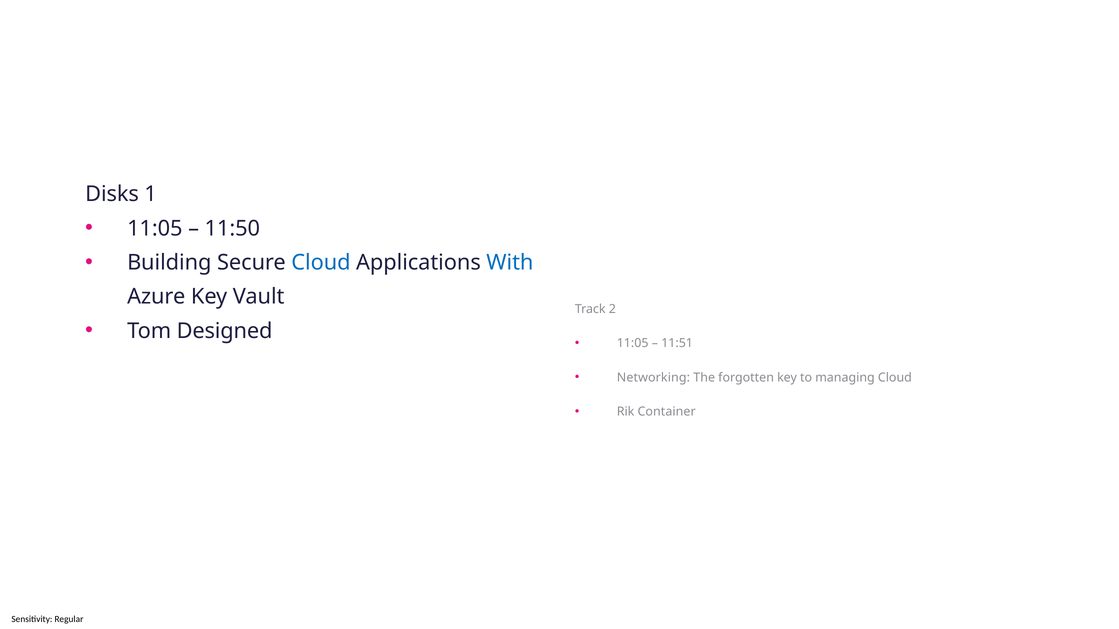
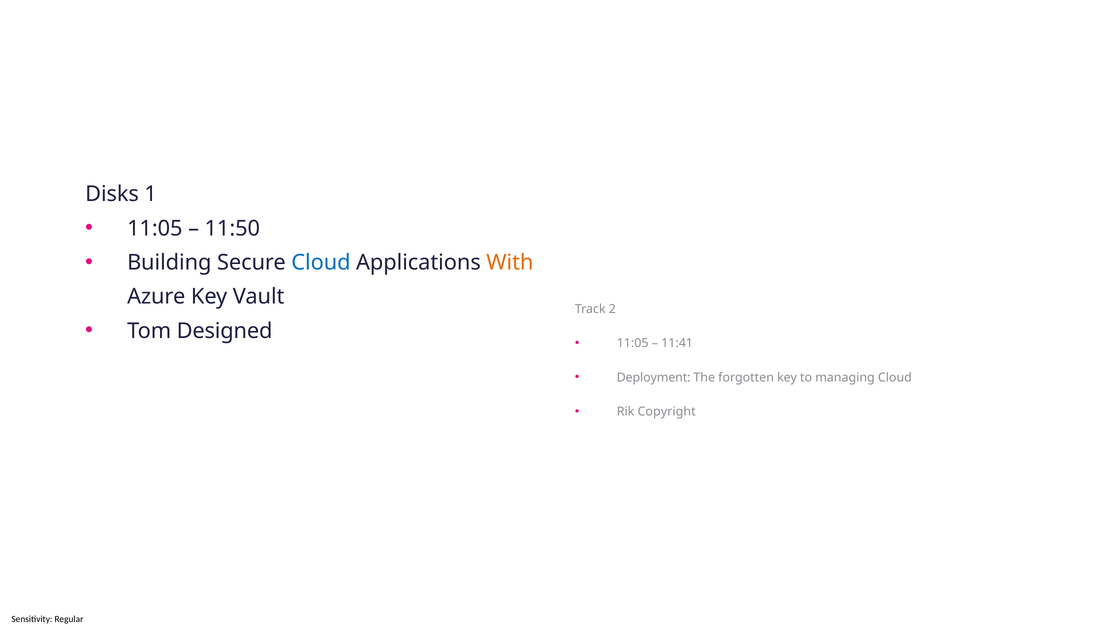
With colour: blue -> orange (510, 263)
11:51: 11:51 -> 11:41 (677, 344)
Networking: Networking -> Deployment (654, 378)
Container: Container -> Copyright (667, 412)
